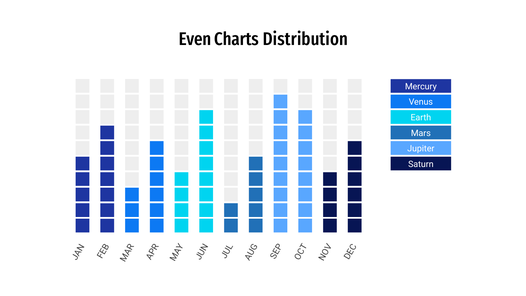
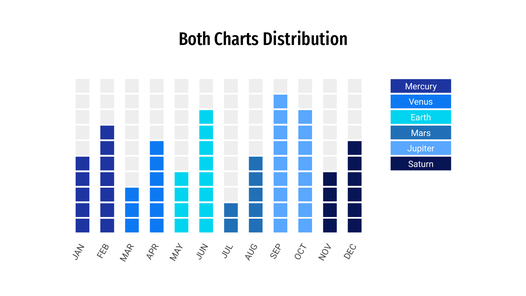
Even: Even -> Both (195, 39)
